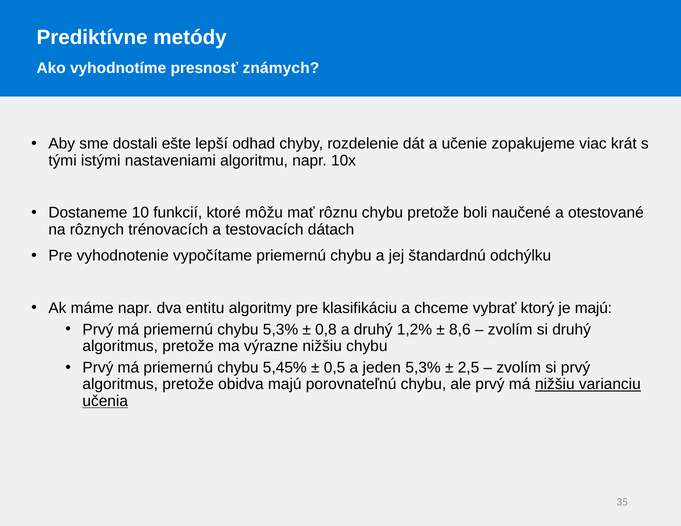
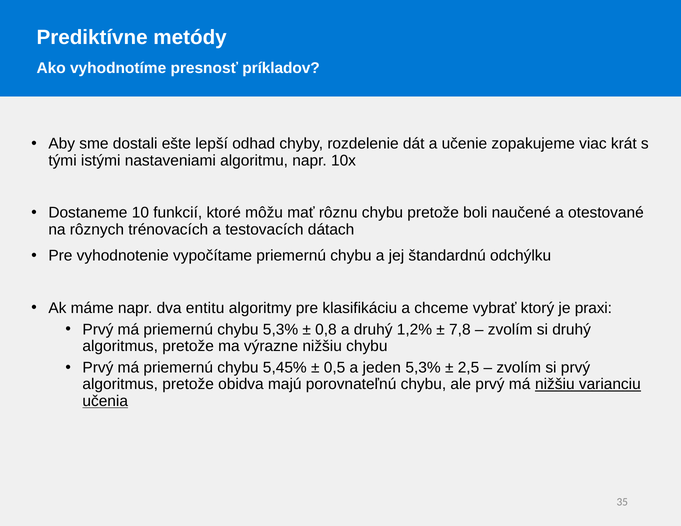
známych: známych -> príkladov (281, 68)
je majú: majú -> praxi (593, 308)
8,6: 8,6 -> 7,8 (460, 330)
